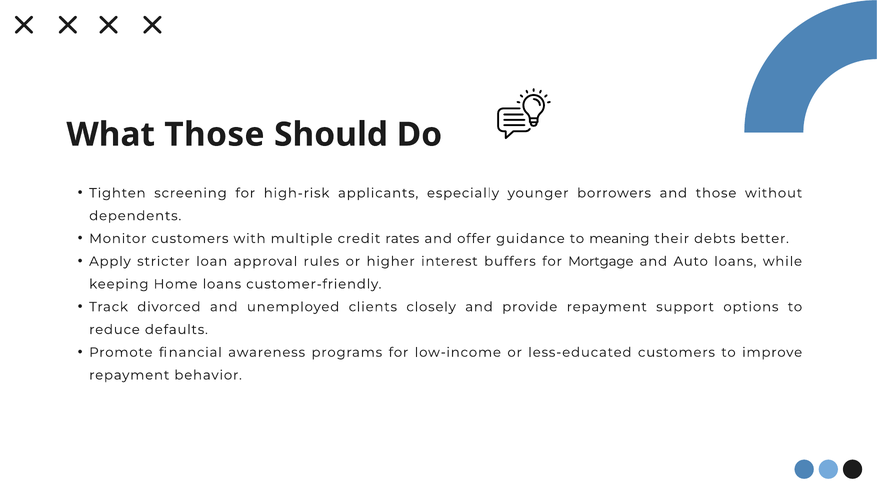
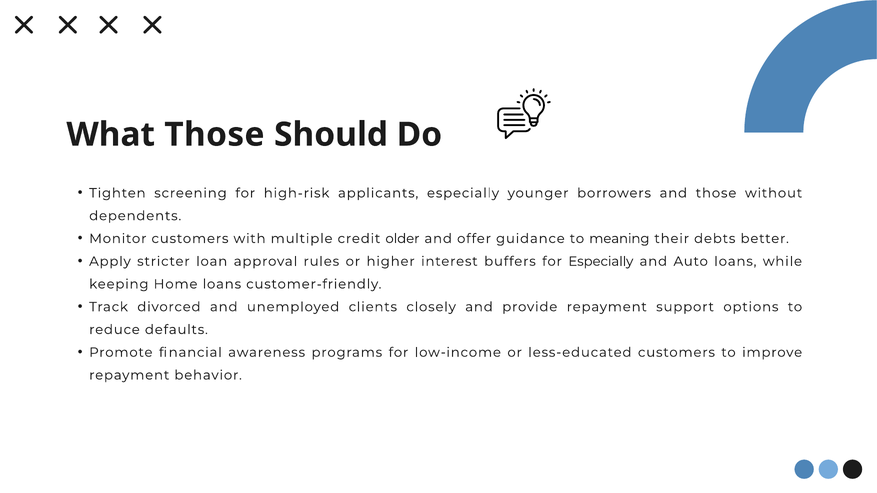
rates: rates -> older (402, 239)
for Mortgage: Mortgage -> Especially (601, 262)
